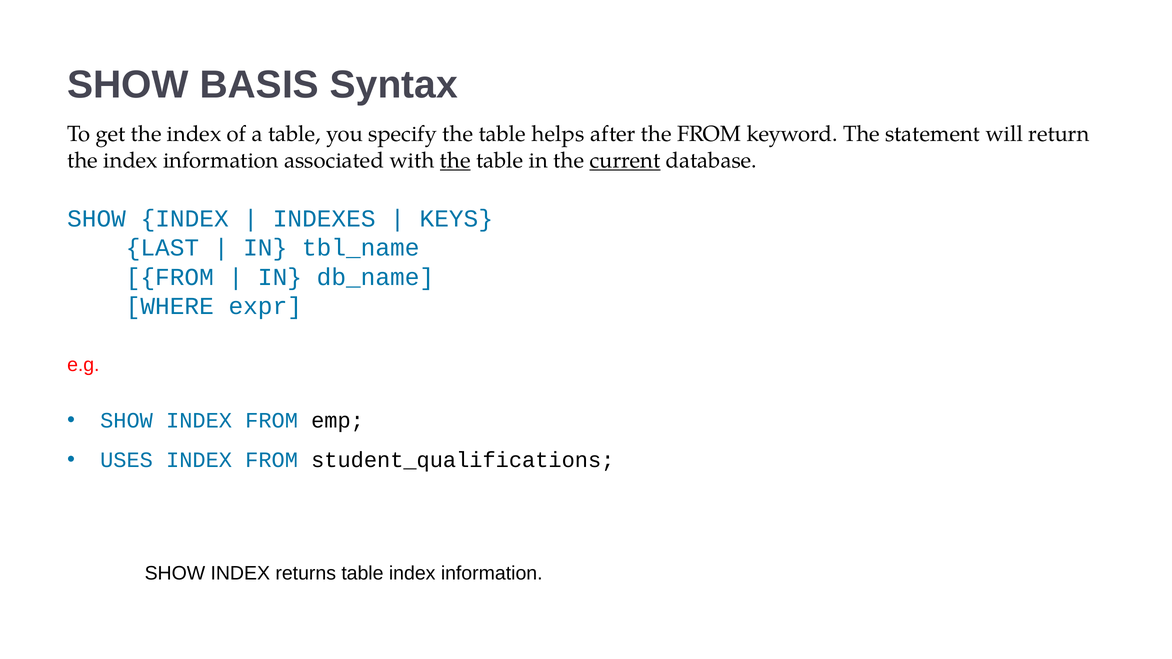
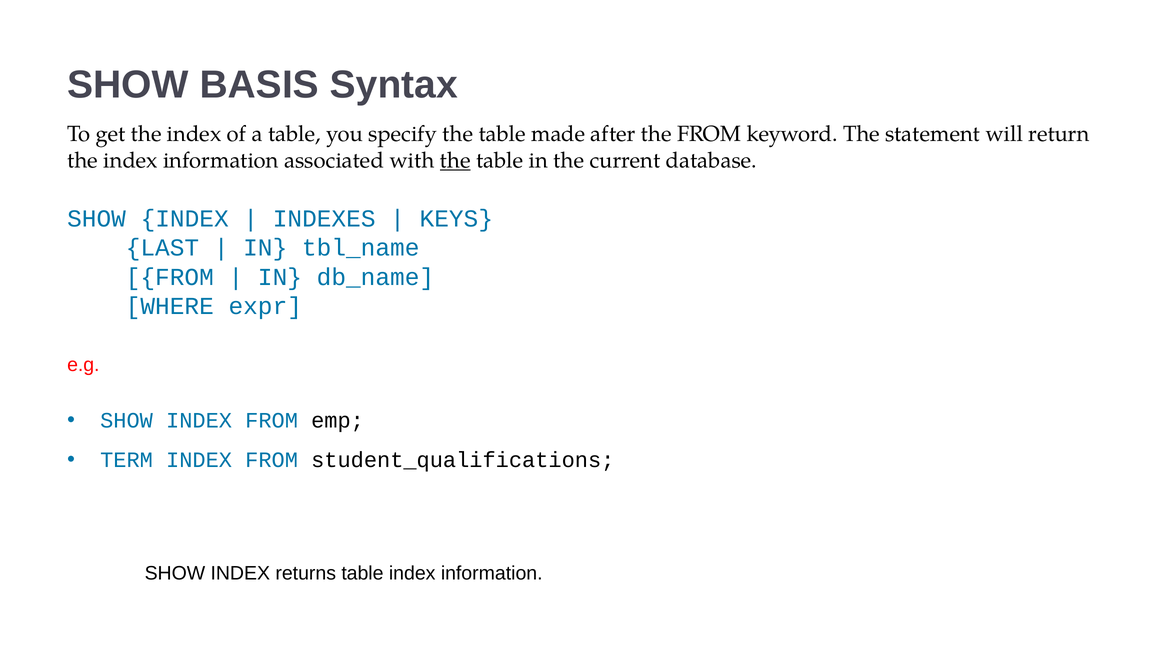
helps: helps -> made (558, 134)
current underline: present -> none (625, 161)
USES: USES -> TERM (127, 460)
